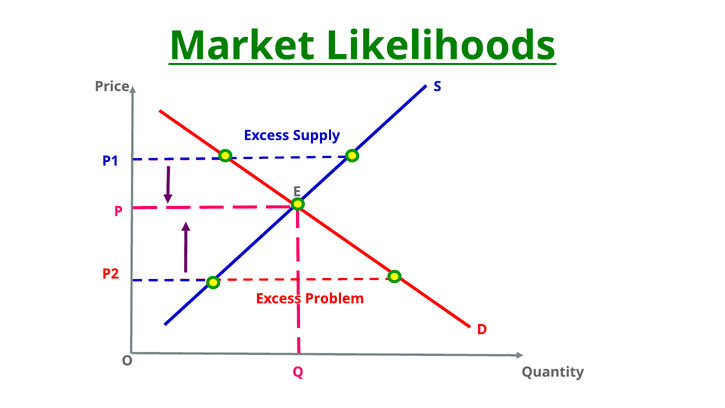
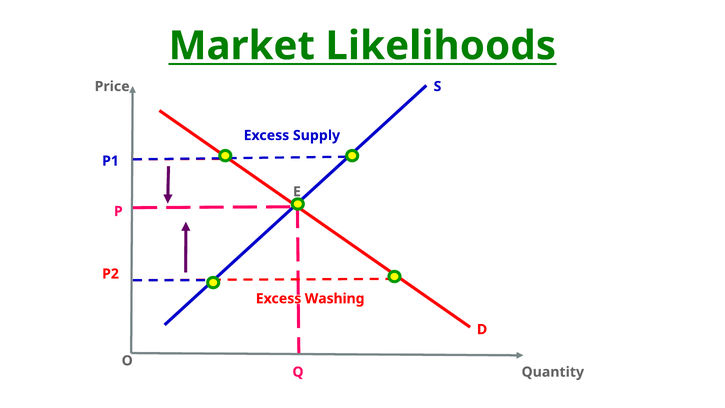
Problem: Problem -> Washing (335, 298)
